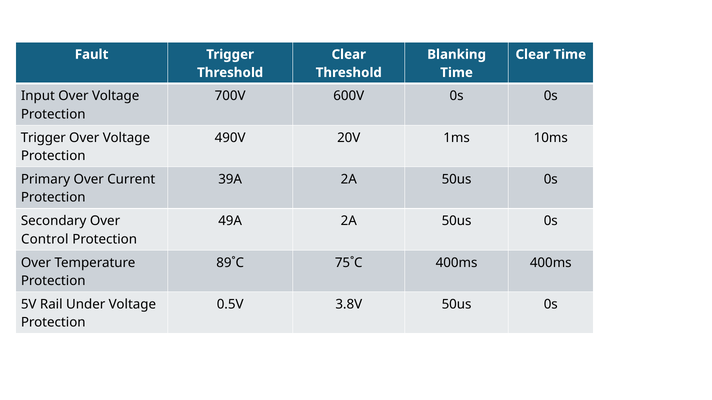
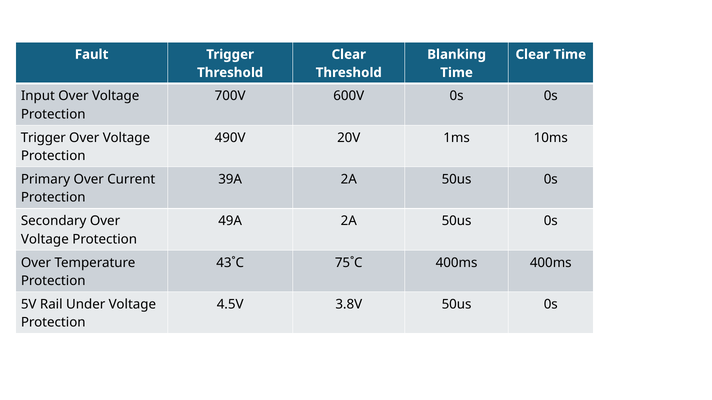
Control: Control -> Voltage (45, 239)
89˚C: 89˚C -> 43˚C (230, 263)
0.5V: 0.5V -> 4.5V (230, 305)
